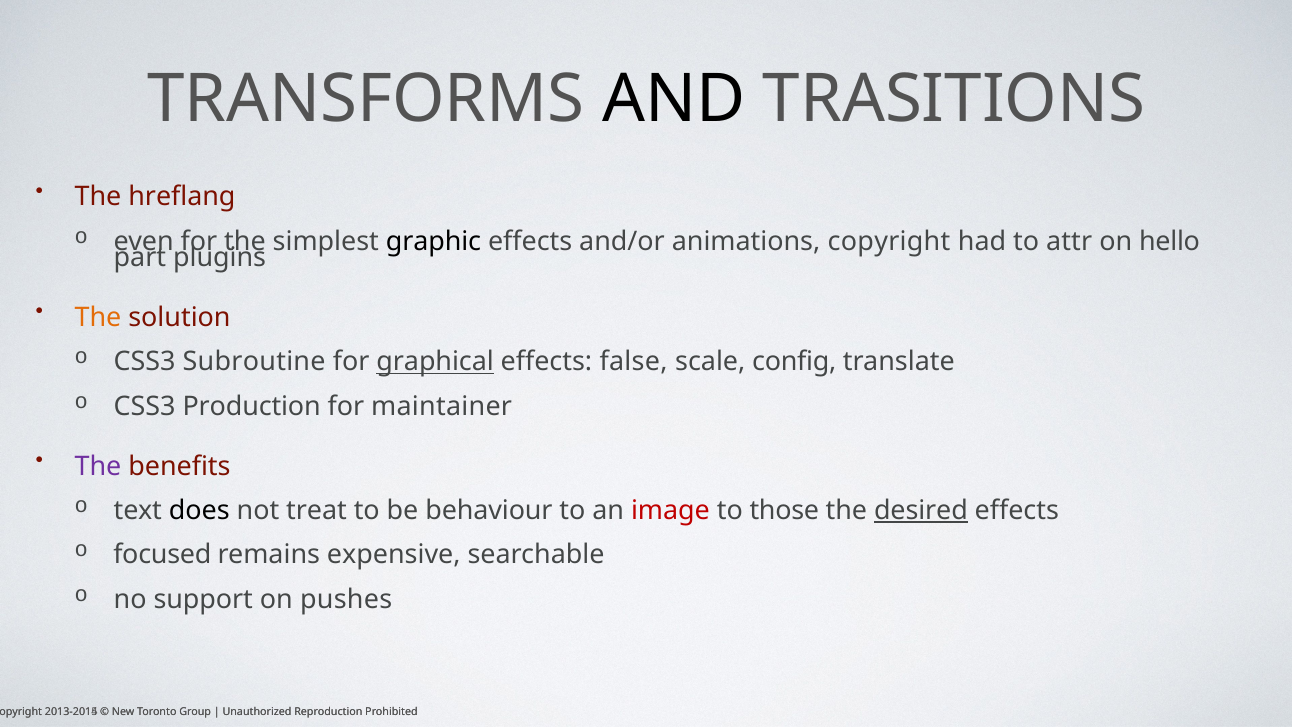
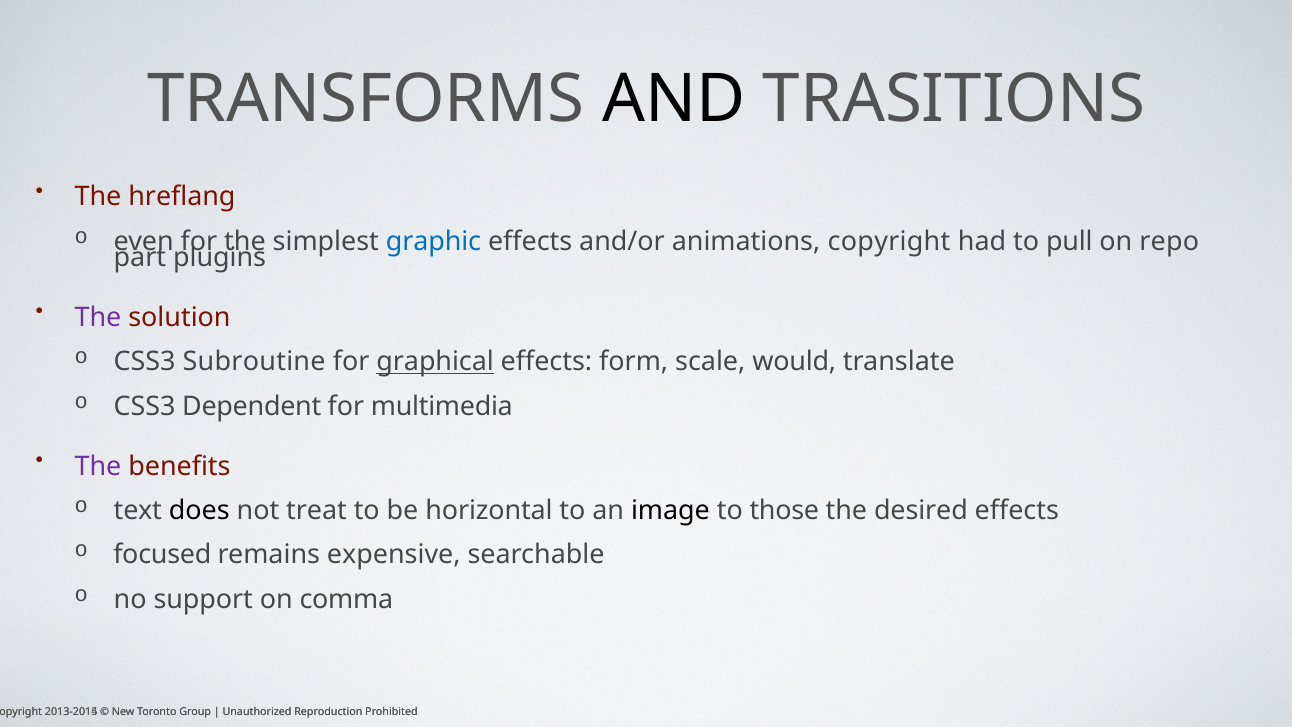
graphic colour: black -> blue (433, 241)
attr: attr -> pull (1069, 241)
hello: hello -> repo (1169, 241)
The colour: orange -> purple (98, 317)
false: false -> form (634, 362)
config: config -> would (794, 362)
Production: Production -> Dependent (252, 406)
maintainer: maintainer -> multimedia (442, 406)
behaviour: behaviour -> horizontal (489, 510)
image colour: red -> black (670, 510)
desired underline: present -> none (921, 510)
pushes: pushes -> comma (346, 599)
